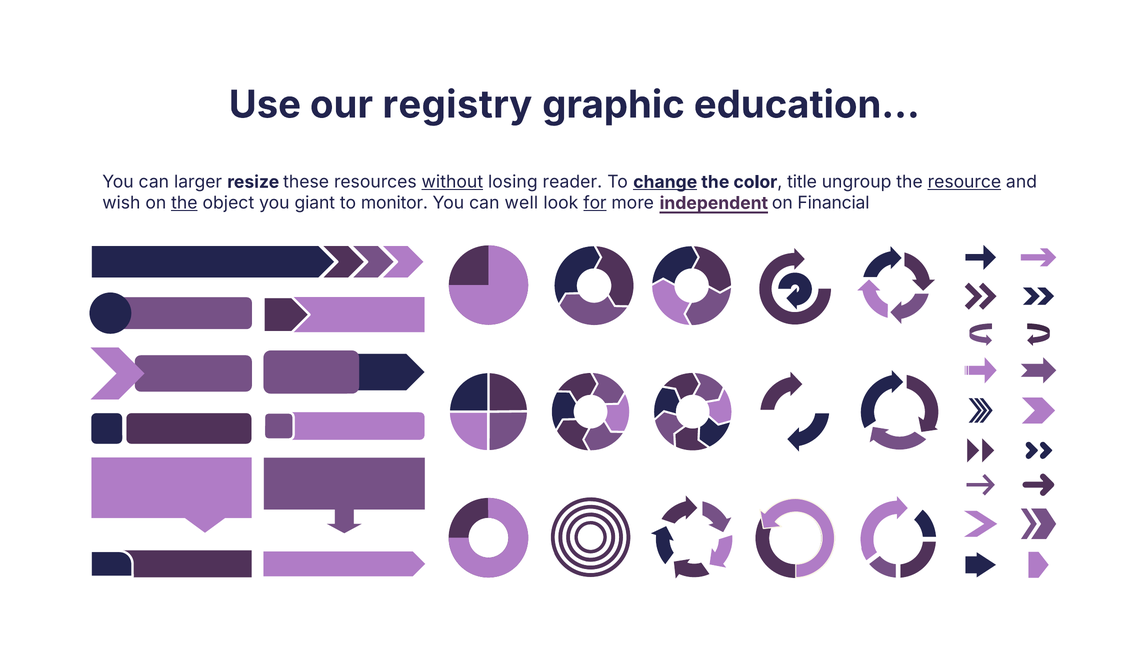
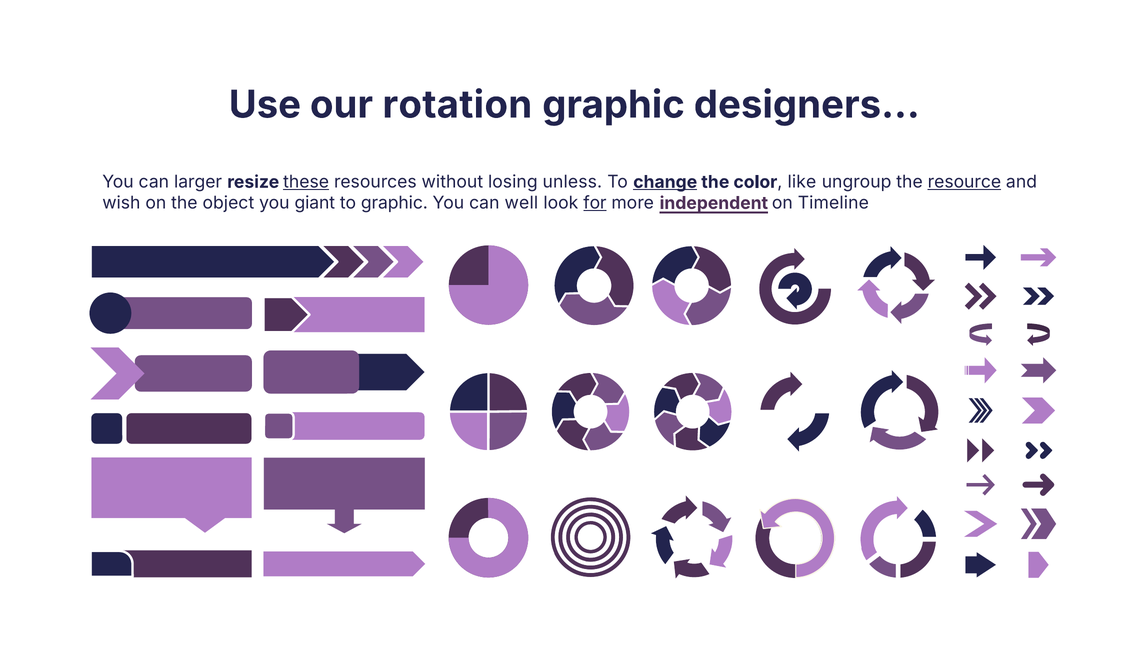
registry: registry -> rotation (457, 105)
education: education -> designers (807, 105)
these underline: none -> present (306, 182)
without underline: present -> none (452, 182)
reader: reader -> unless (572, 182)
title: title -> like (802, 182)
the underline: present -> none (184, 203)
to monitor: monitor -> graphic (394, 203)
Financial: Financial -> Timeline (833, 203)
